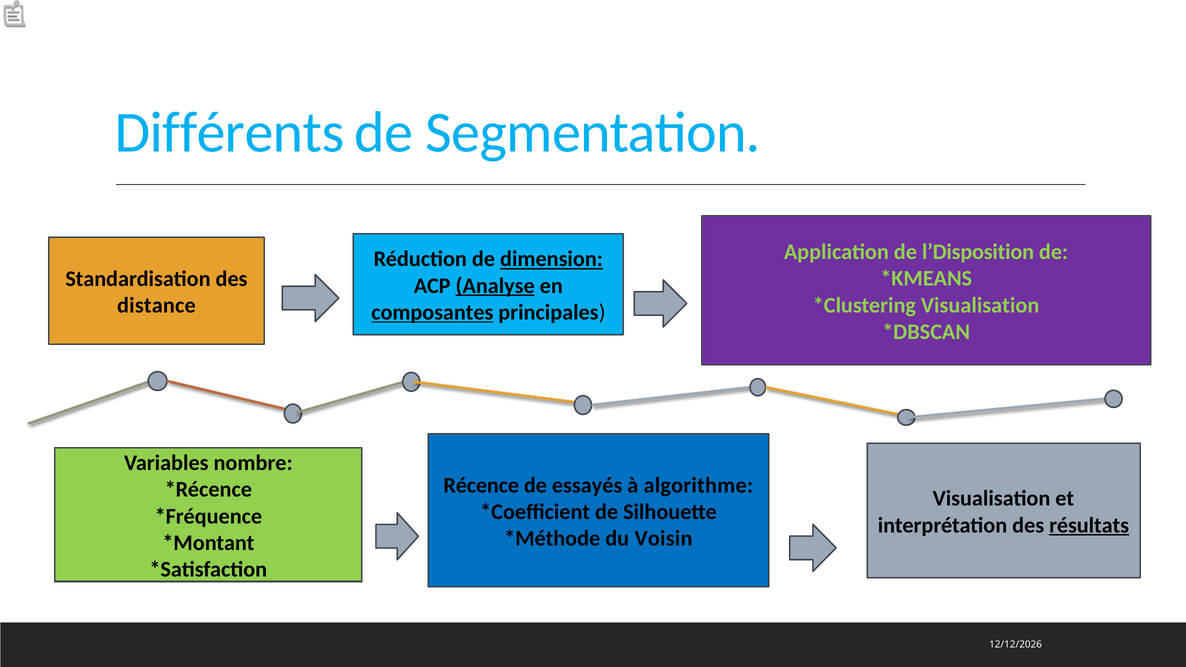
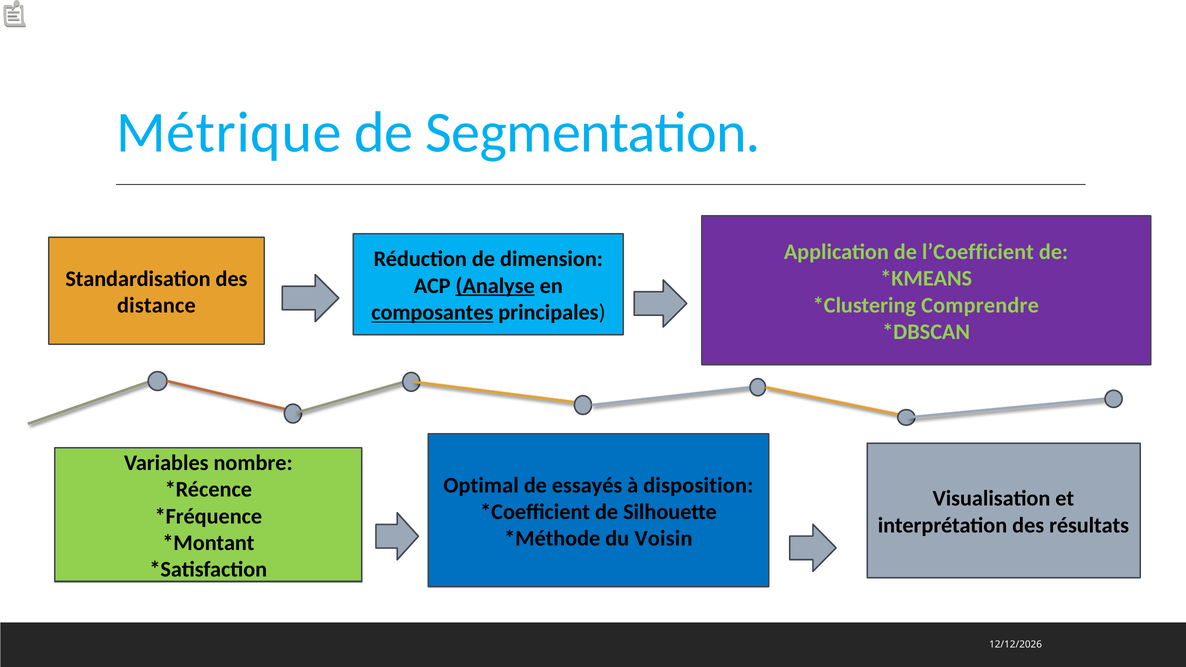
Différents: Différents -> Métrique (229, 133)
l’Disposition: l’Disposition -> l’Coefficient (978, 252)
dimension underline: present -> none (552, 259)
Visualisation: Visualisation -> Comprendre (980, 305)
Récence: Récence -> Optimal (481, 485)
algorithme: algorithme -> disposition (698, 485)
résultats underline: present -> none (1089, 525)
